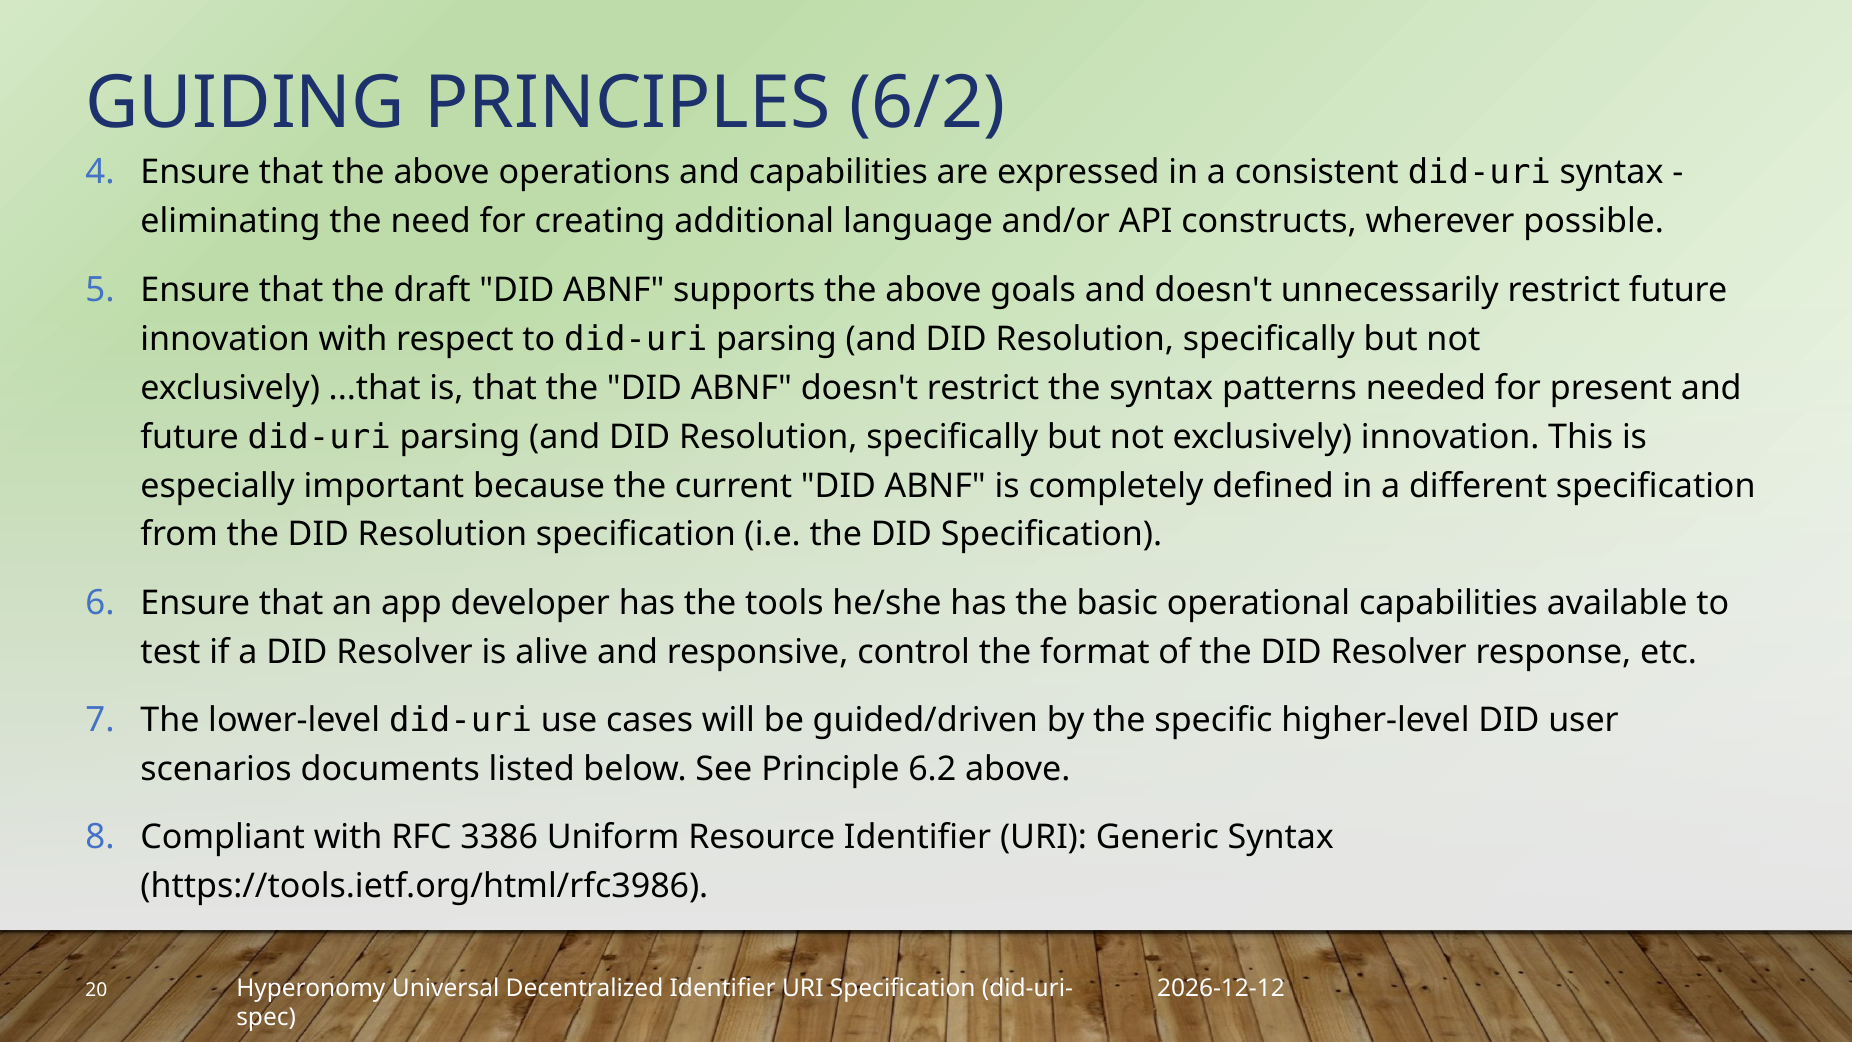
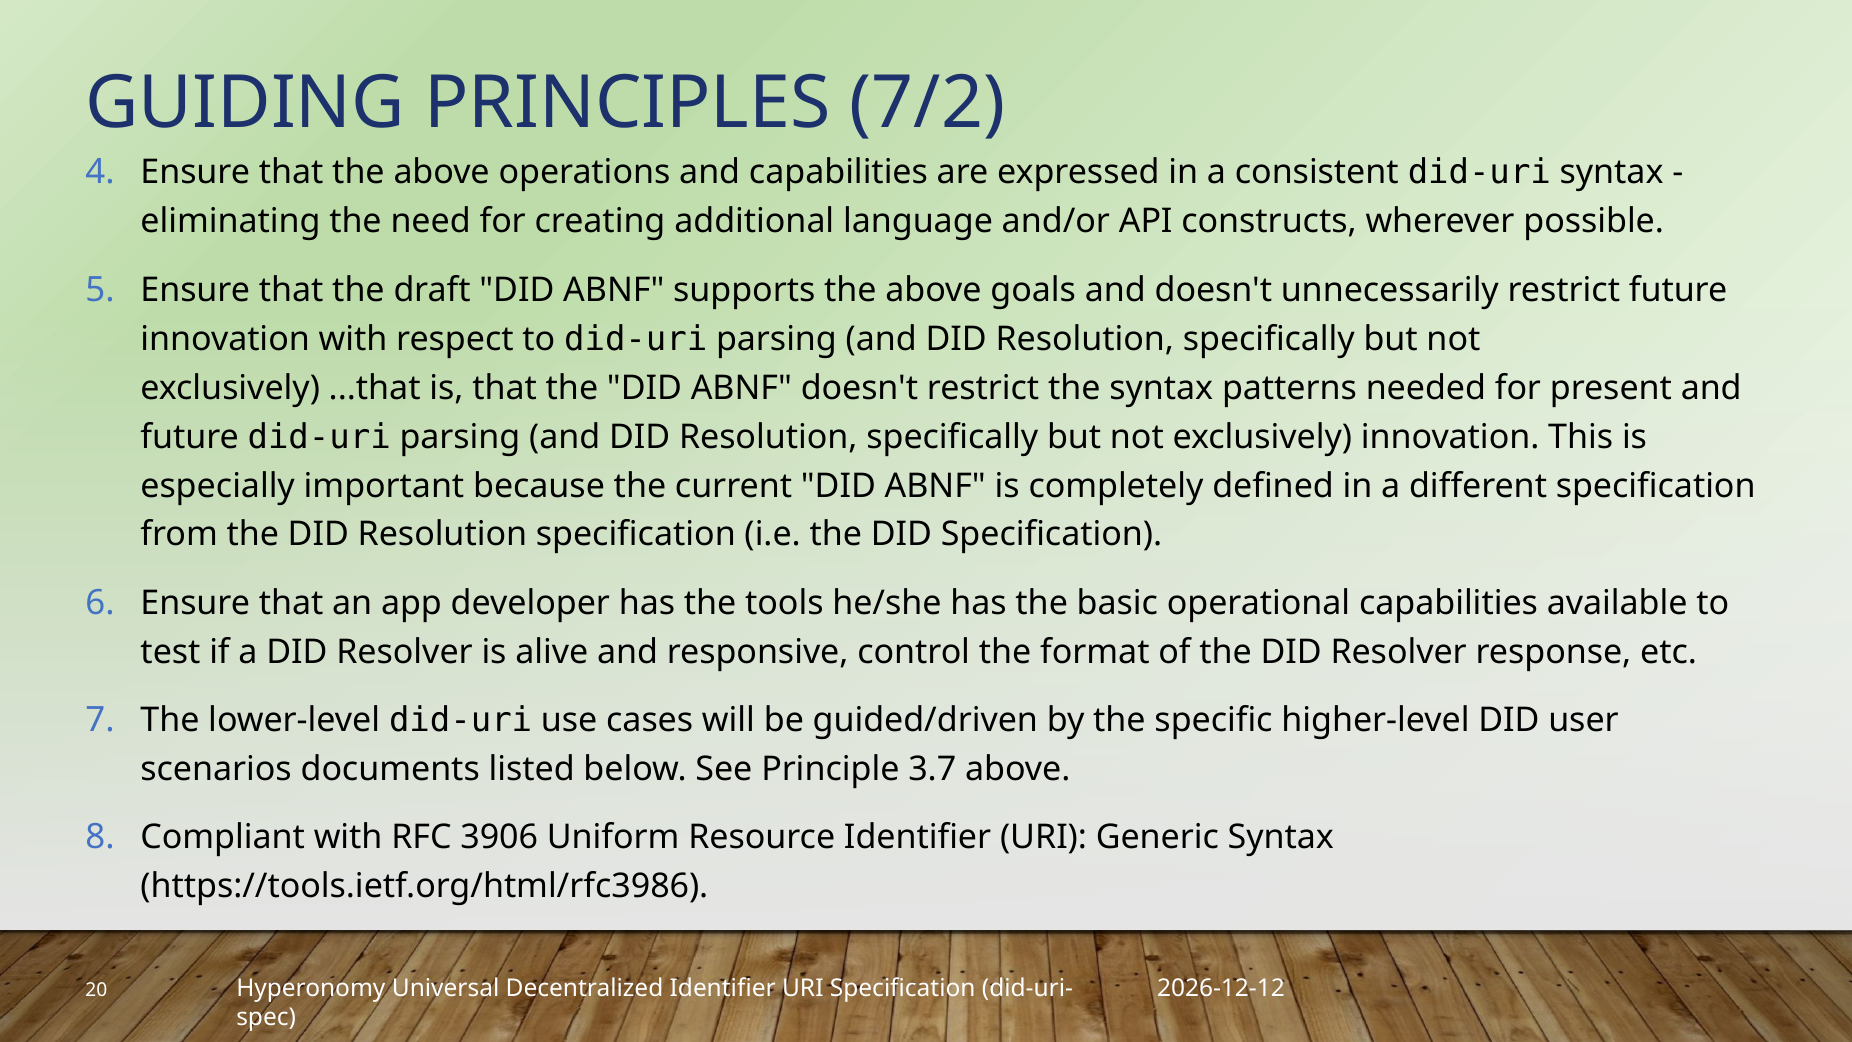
6/2: 6/2 -> 7/2 (927, 103)
6.2: 6.2 -> 3.7 (932, 769)
3386: 3386 -> 3906 (499, 837)
